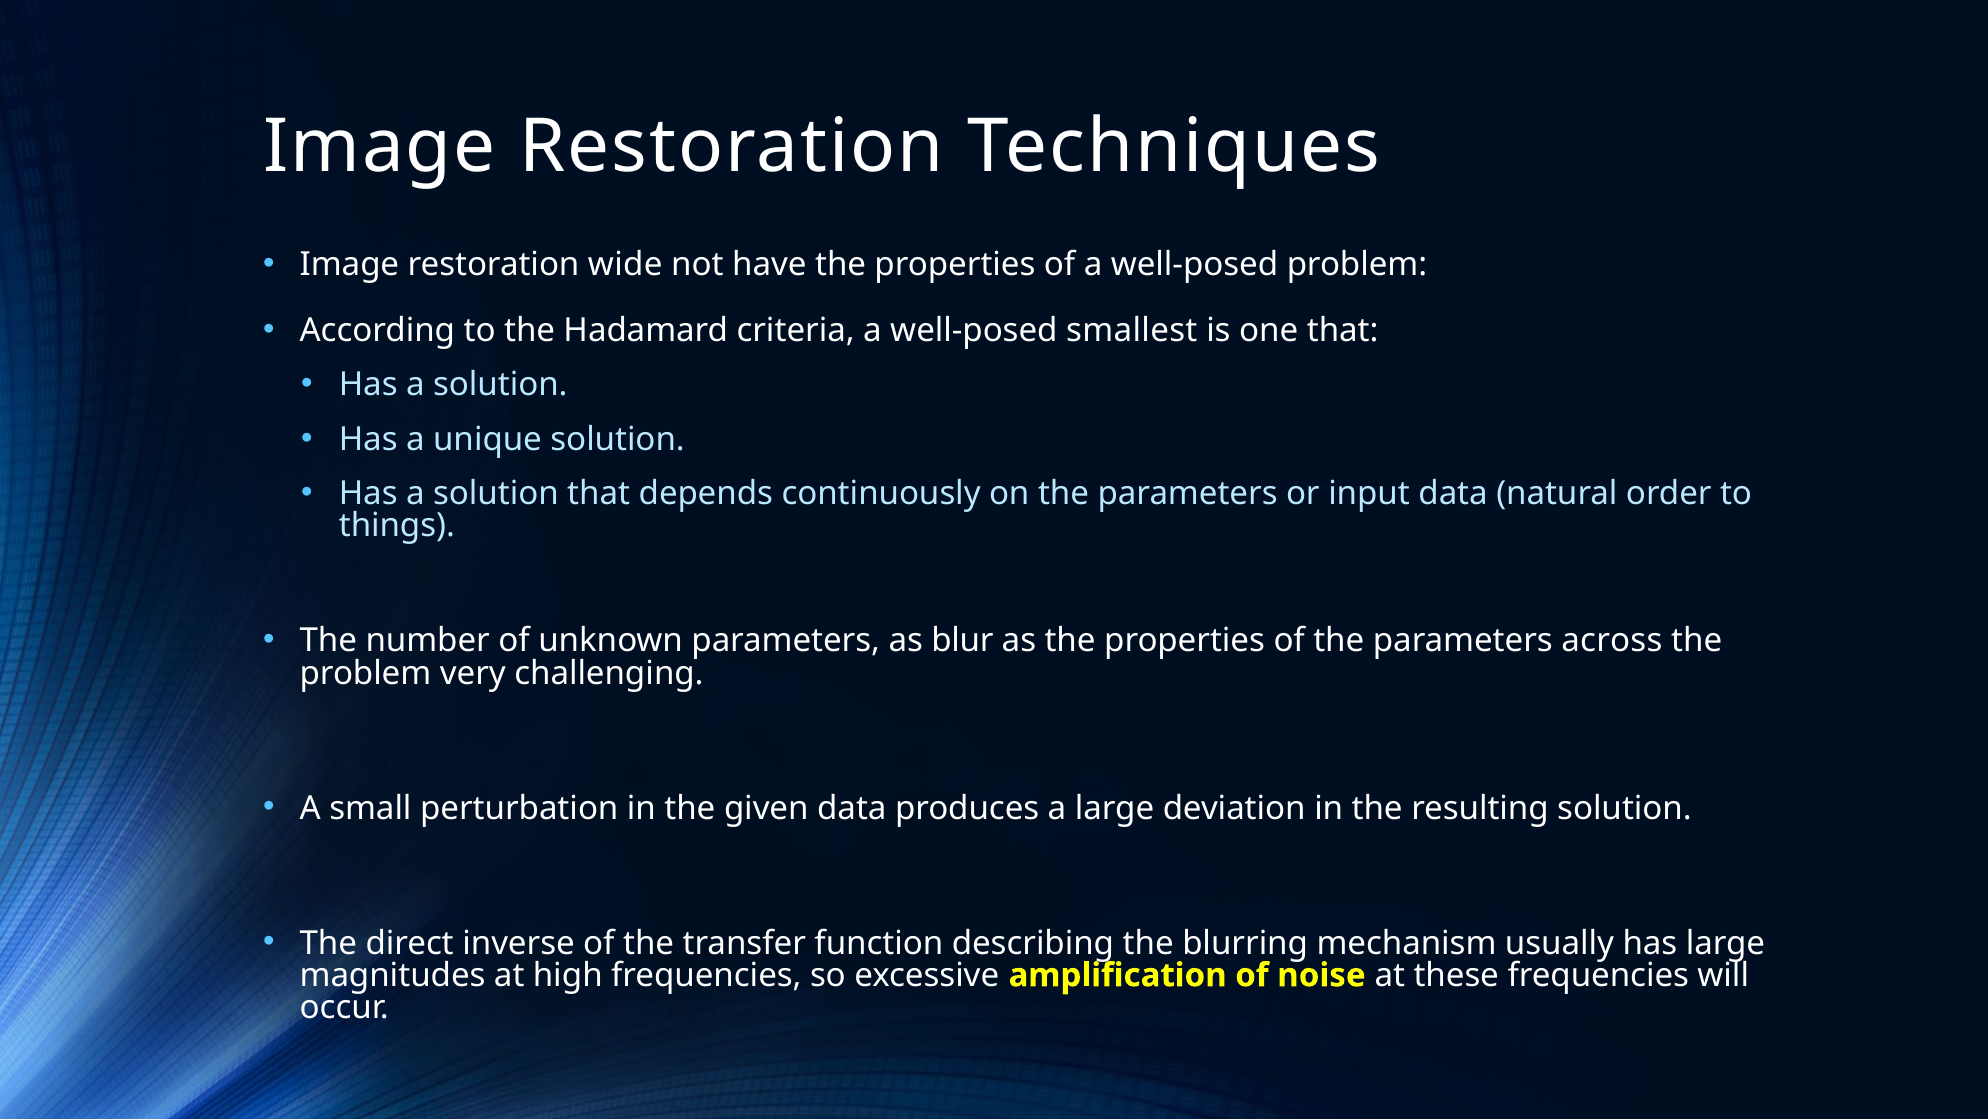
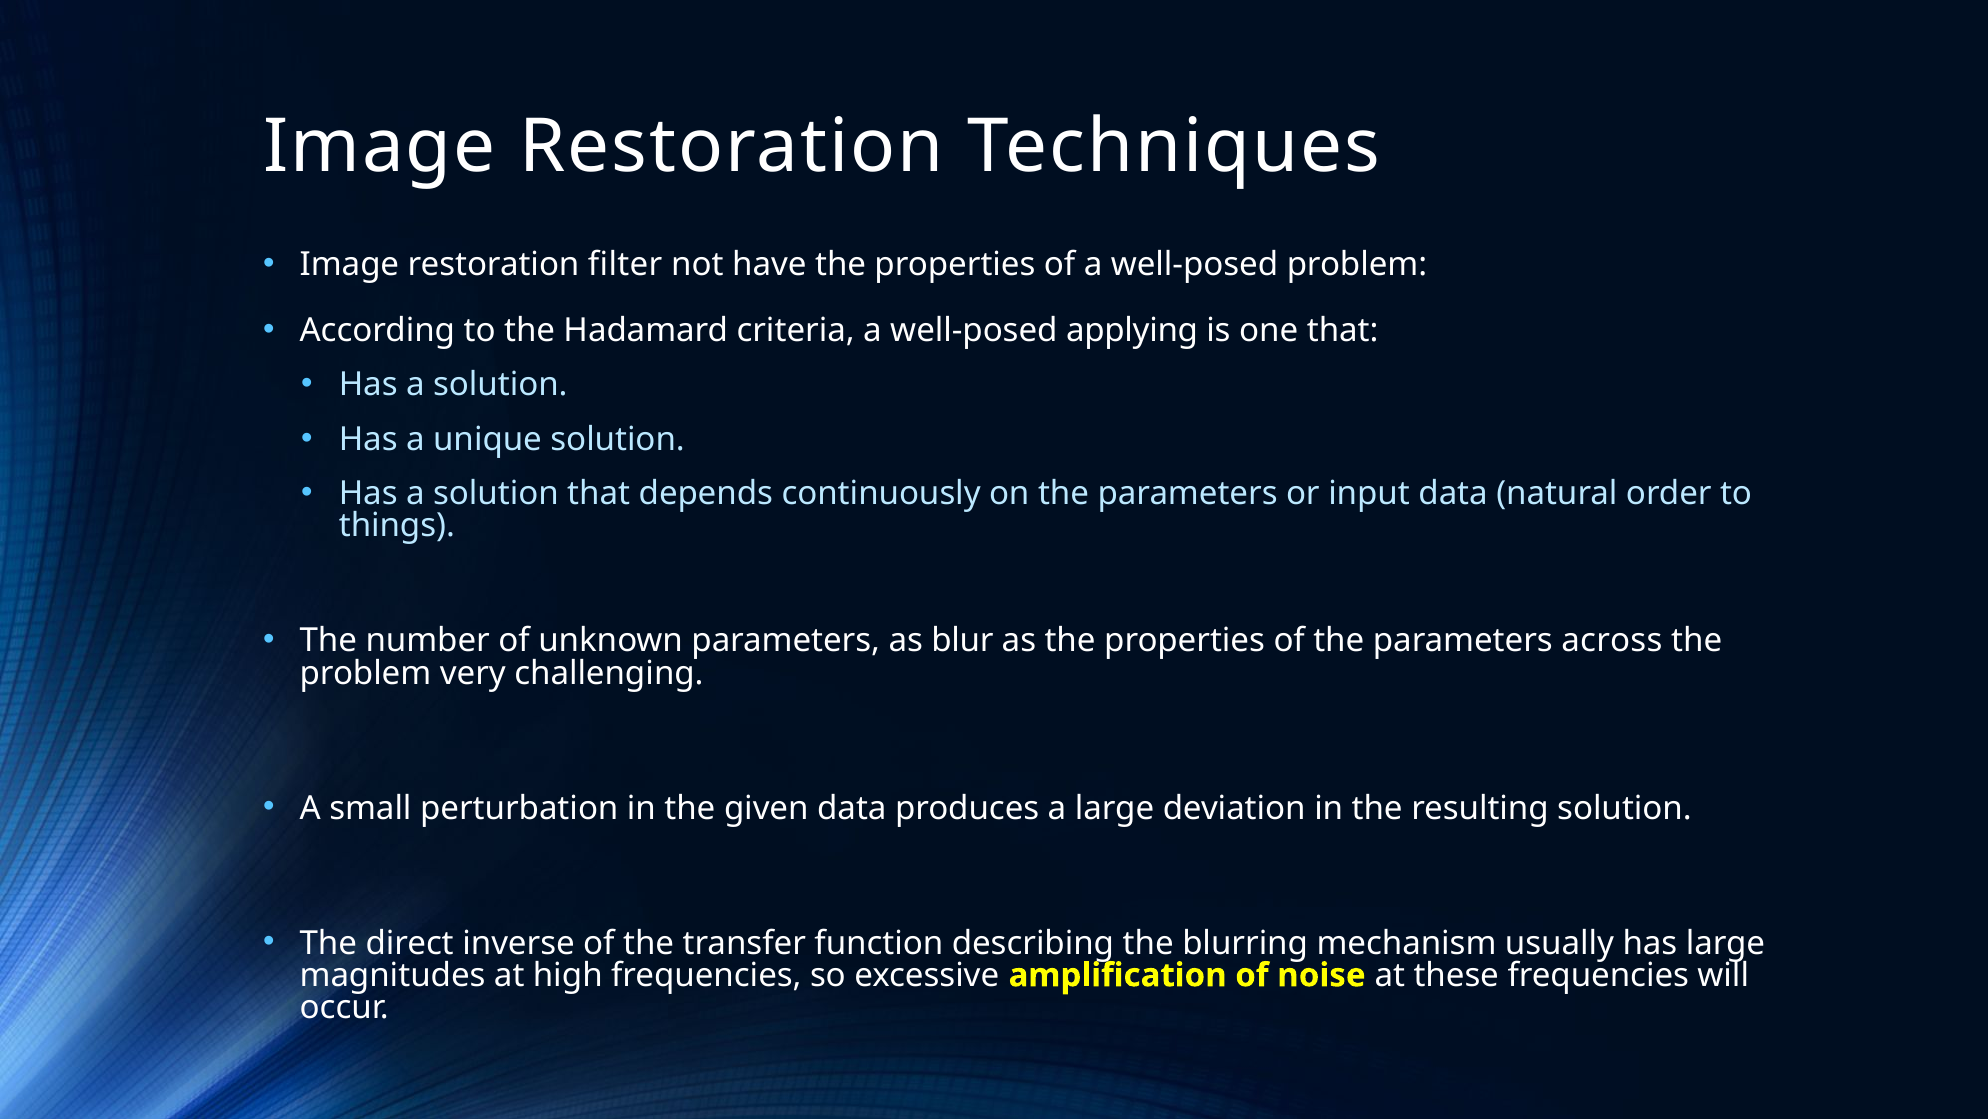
wide: wide -> filter (625, 264)
smallest: smallest -> applying (1132, 330)
